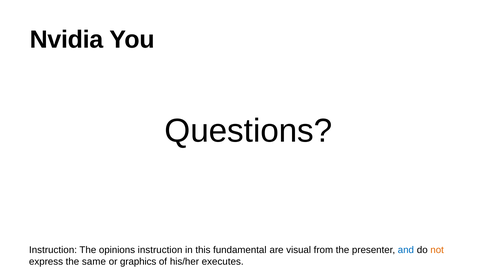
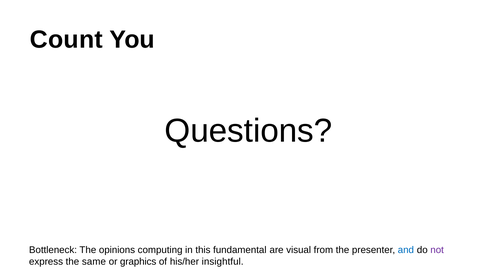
Nvidia: Nvidia -> Count (66, 40)
Instruction: Instruction -> Bottleneck (53, 250)
opinions instruction: instruction -> computing (160, 250)
not colour: orange -> purple (437, 250)
executes: executes -> insightful (223, 262)
